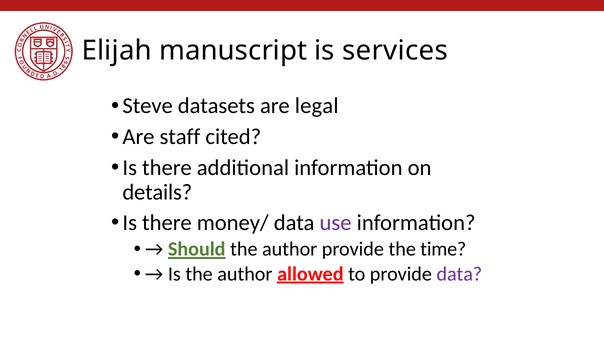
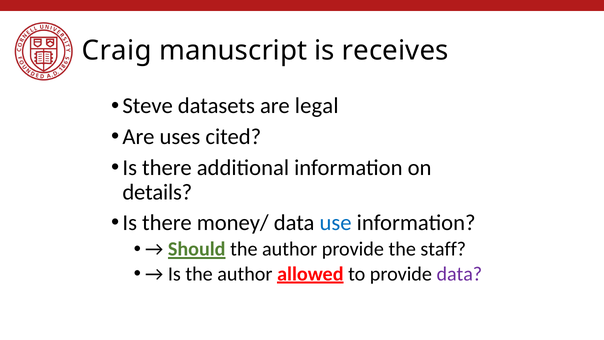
Elijah: Elijah -> Craig (117, 51)
services: services -> receives (395, 51)
staff: staff -> uses (180, 137)
use colour: purple -> blue (336, 223)
time: time -> staff (443, 249)
